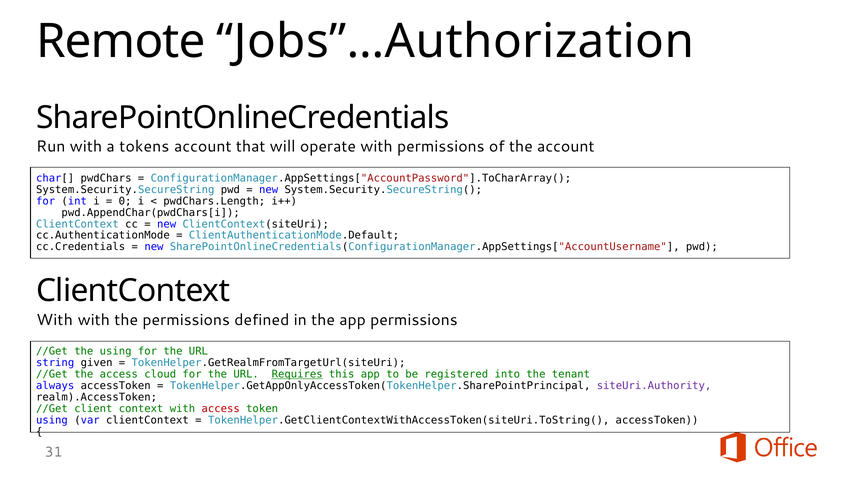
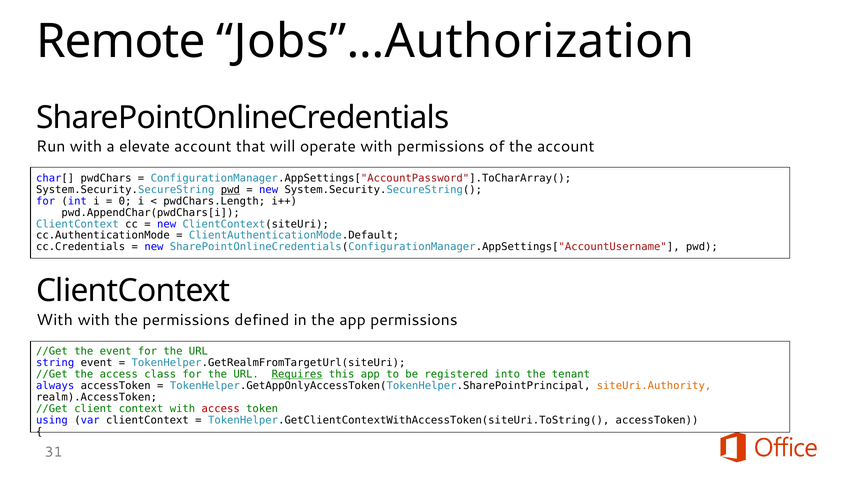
tokens: tokens -> elevate (145, 147)
pwd underline: none -> present (230, 190)
the using: using -> event (116, 351)
string given: given -> event (97, 363)
cloud: cloud -> class (160, 374)
siteUri.Authority colour: purple -> orange (654, 385)
